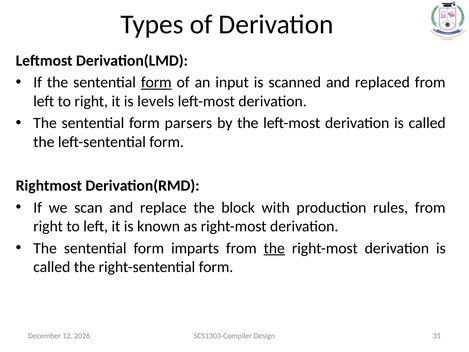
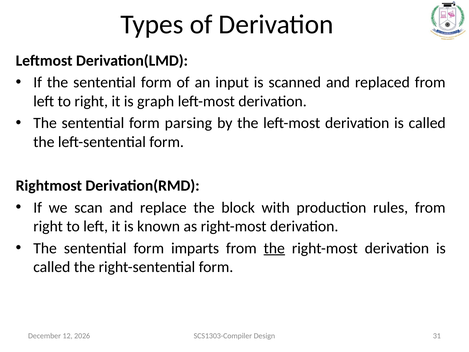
form underline: present -> none (156, 82)
levels: levels -> graph (156, 101)
parsers: parsers -> parsing (188, 123)
